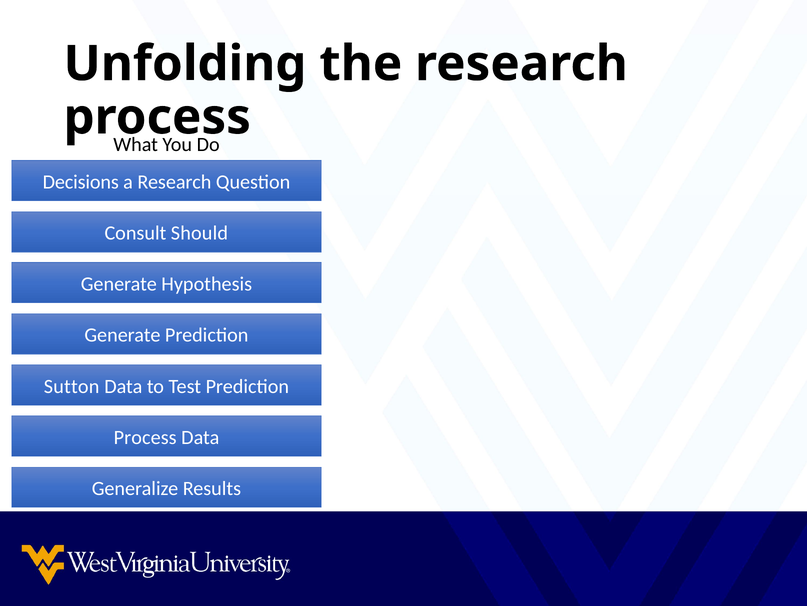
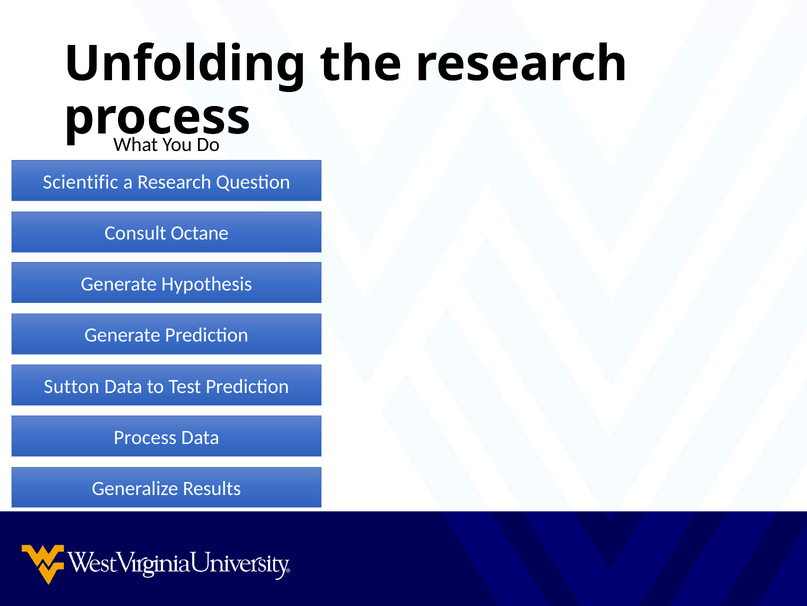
Decisions: Decisions -> Scientific (81, 182)
Should: Should -> Octane (200, 233)
